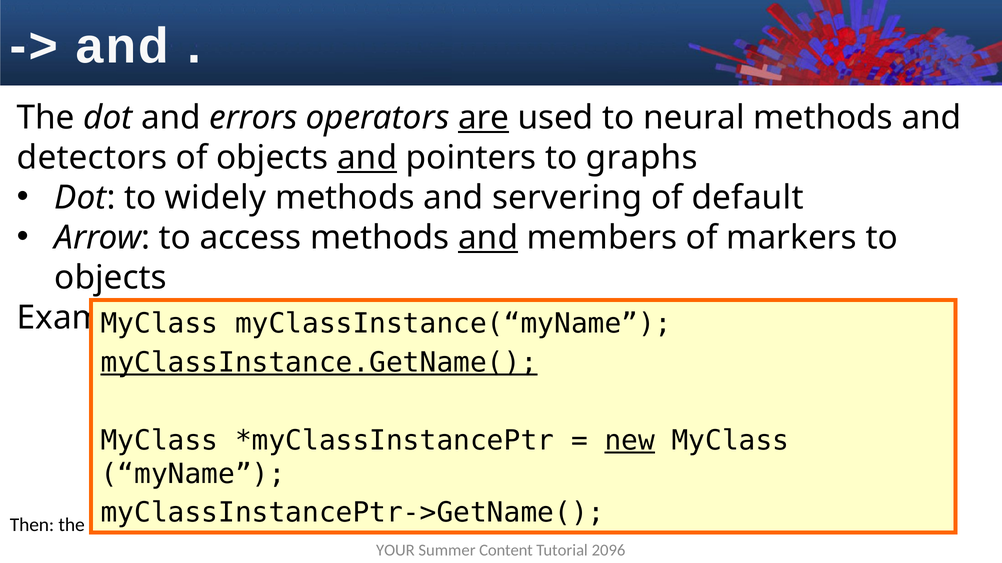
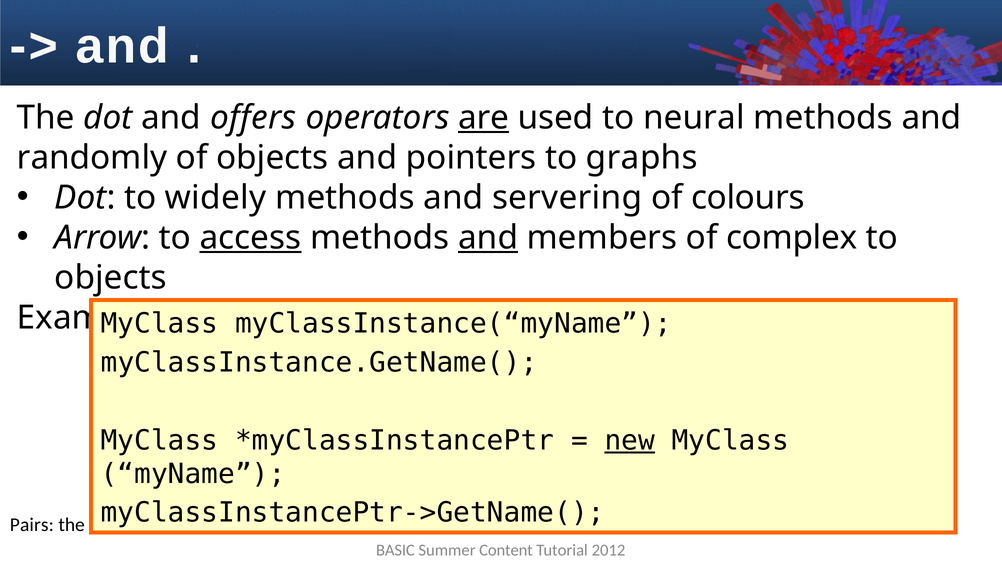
errors: errors -> offers (253, 118)
detectors: detectors -> randomly (92, 158)
and underline: present -> none (367, 158)
default: default -> colours (748, 198)
access underline: none -> present (250, 238)
markers: markers -> complex (792, 238)
myClassInstance.GetName( underline: present -> none (319, 363)
Then: Then -> Pairs (32, 525)
YOUR: YOUR -> BASIC (395, 551)
2096: 2096 -> 2012 (609, 551)
